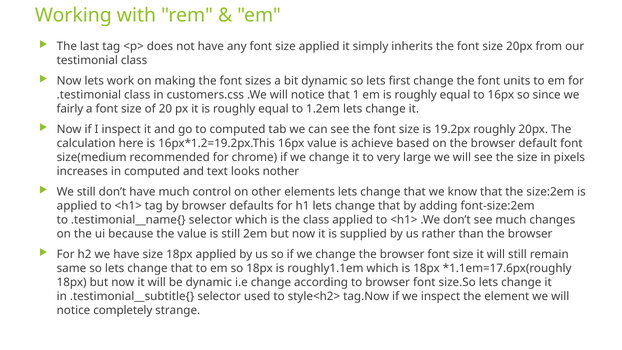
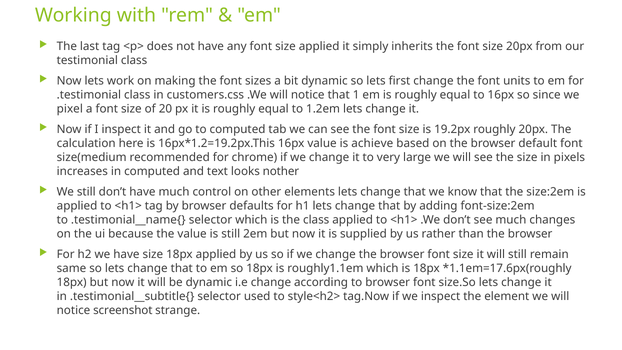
fairly: fairly -> pixel (70, 109)
completely: completely -> screenshot (123, 310)
